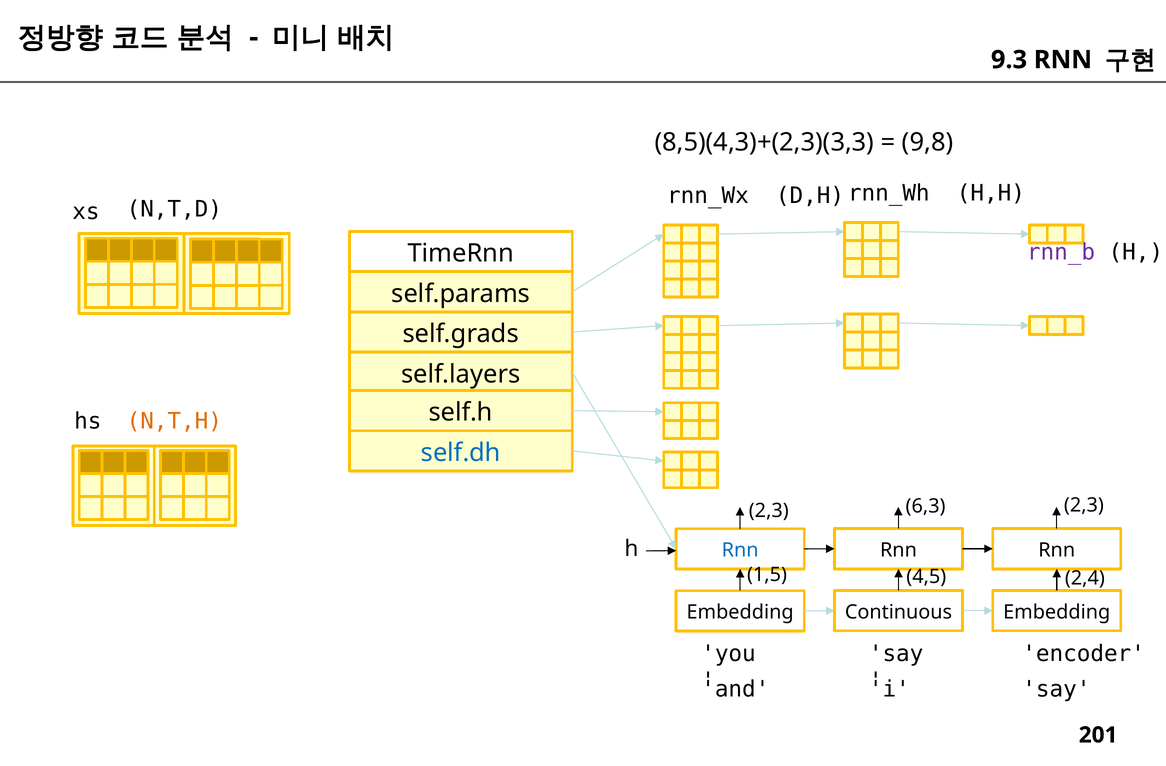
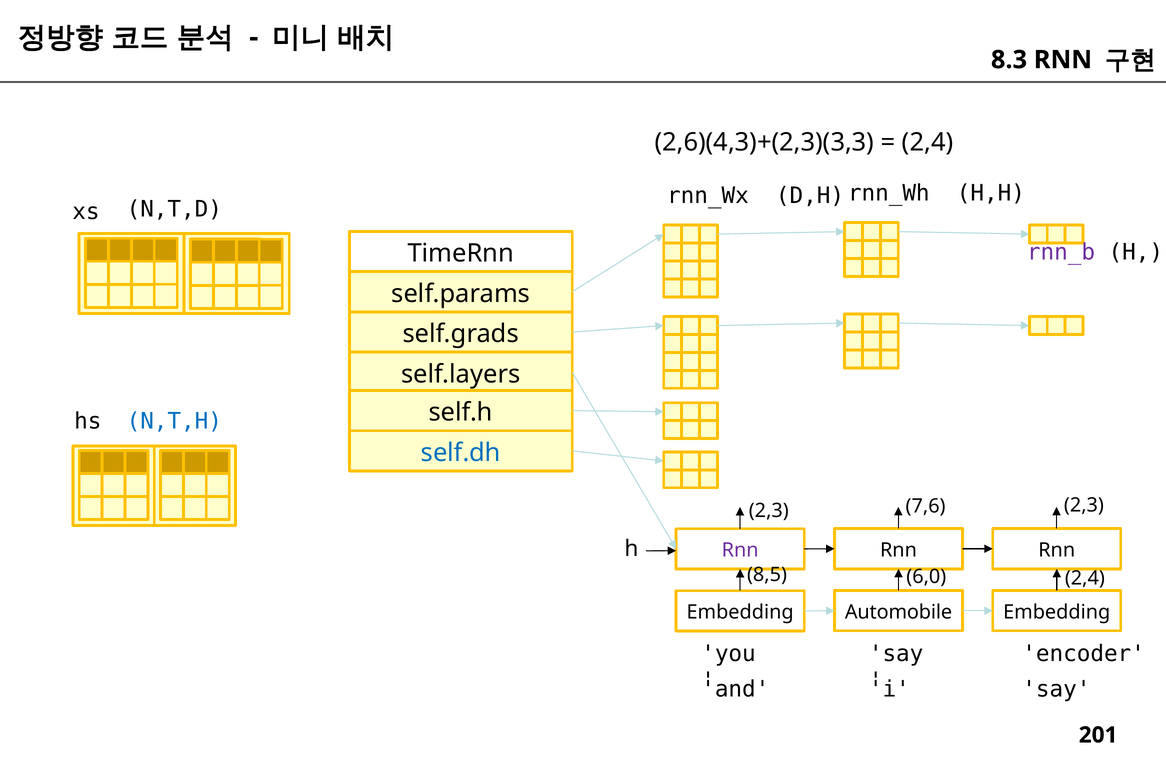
9.3: 9.3 -> 8.3 (1009, 60)
8,5)(4,3)+(2,3)(3,3: 8,5)(4,3)+(2,3)(3,3 -> 2,6)(4,3)+(2,3)(3,3 (764, 142)
9,8: 9,8 -> 2,4 (928, 142)
N,T,H colour: orange -> blue (174, 421)
6,3: 6,3 -> 7,6 (926, 506)
Rnn colour: blue -> purple (740, 550)
1,5: 1,5 -> 8,5 (767, 575)
4,5: 4,5 -> 6,0 (926, 576)
Continuous: Continuous -> Automobile (899, 612)
